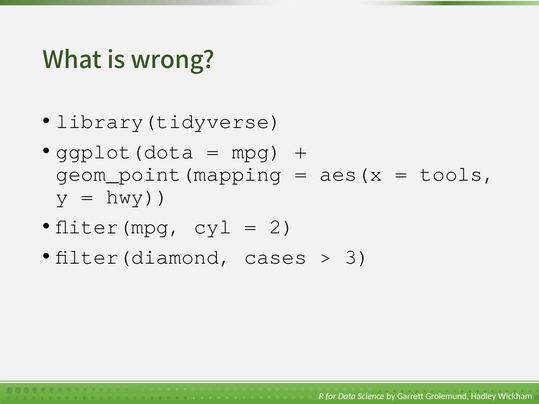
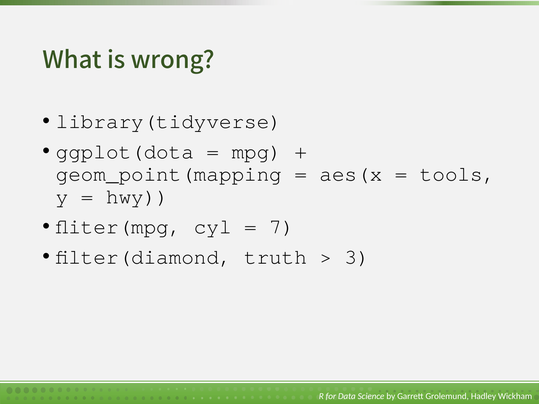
2: 2 -> 7 (282, 227)
cases: cases -> truth (276, 257)
